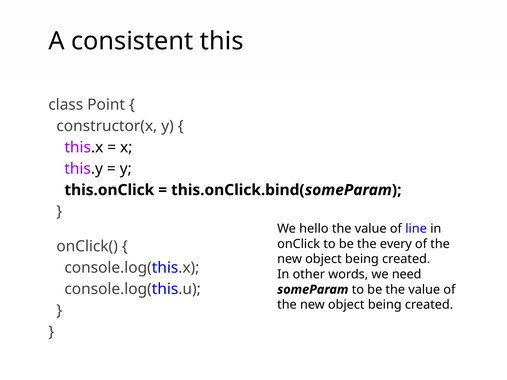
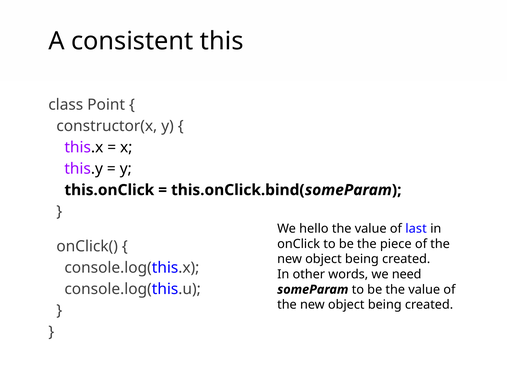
line: line -> last (416, 229)
every: every -> piece (396, 244)
